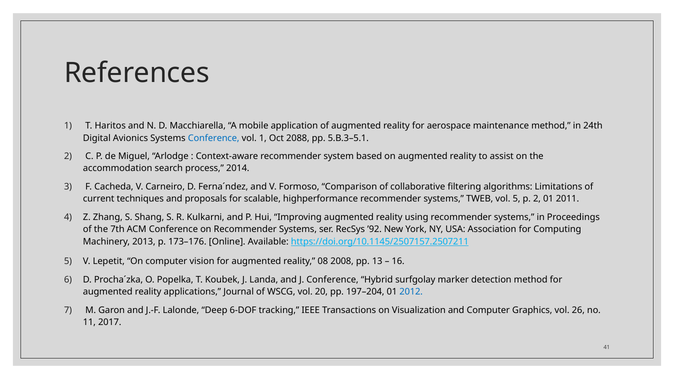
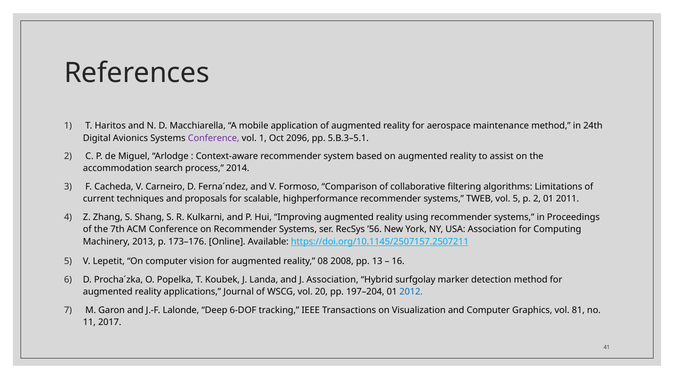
Conference colour: blue -> purple (214, 138)
2088: 2088 -> 2096 (298, 138)
’92: ’92 -> ’56 (375, 229)
J Conference: Conference -> Association (332, 280)
26: 26 -> 81 (578, 310)
